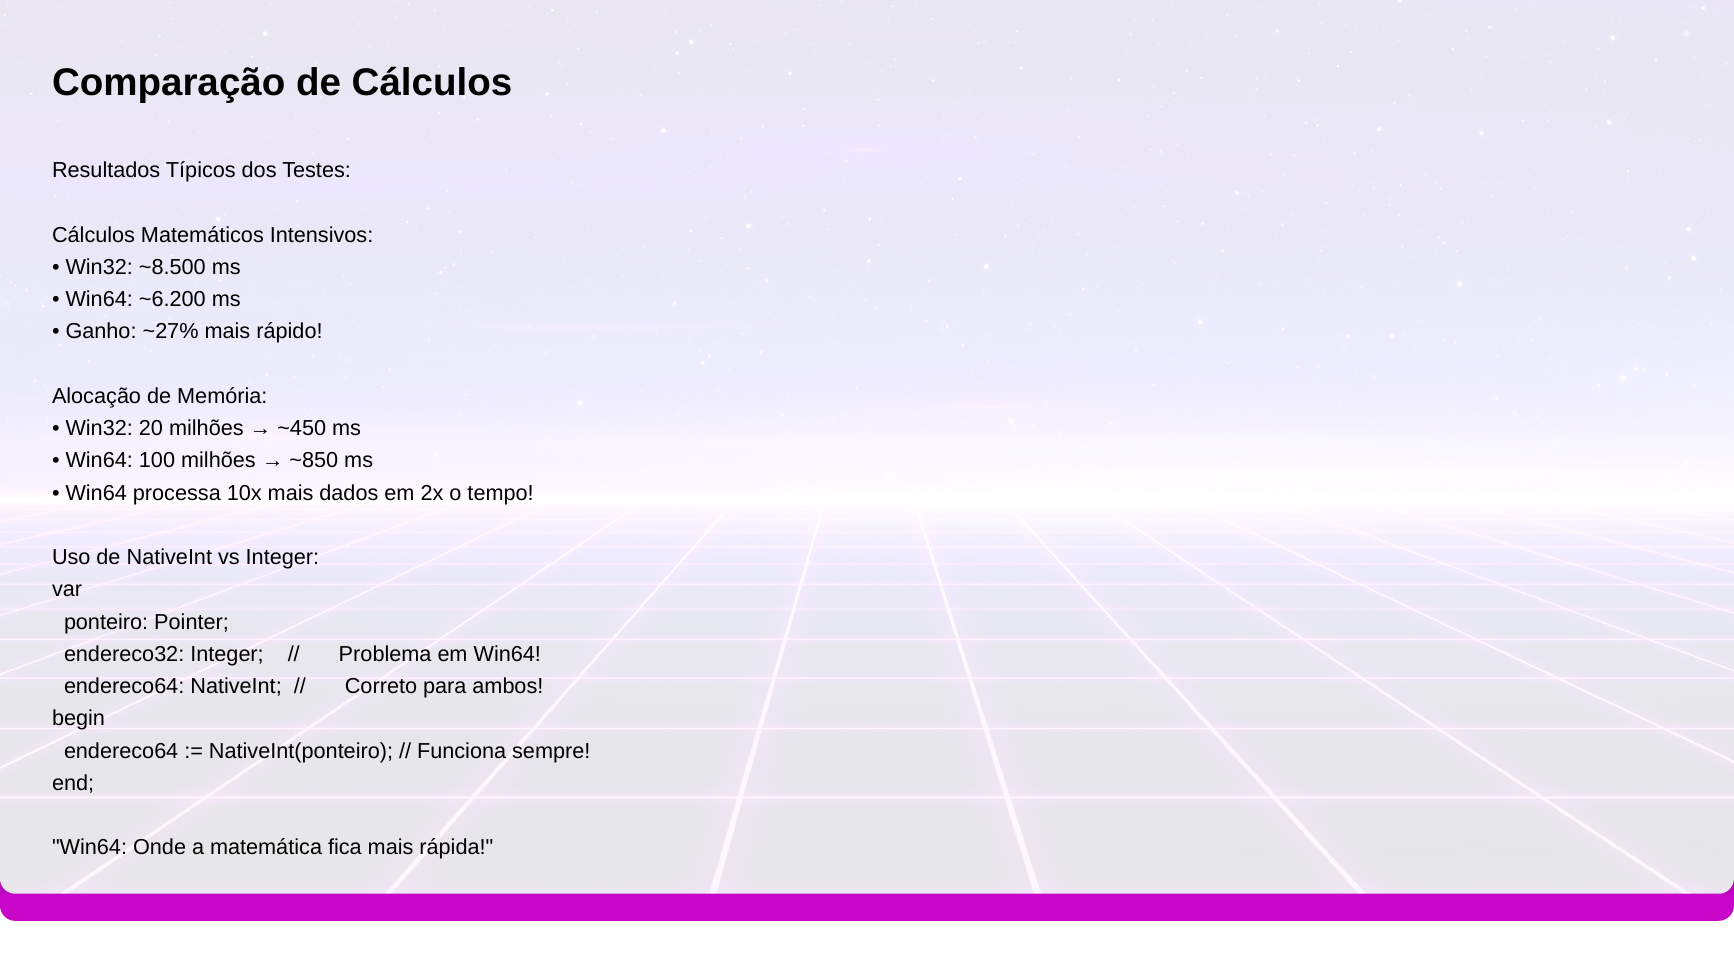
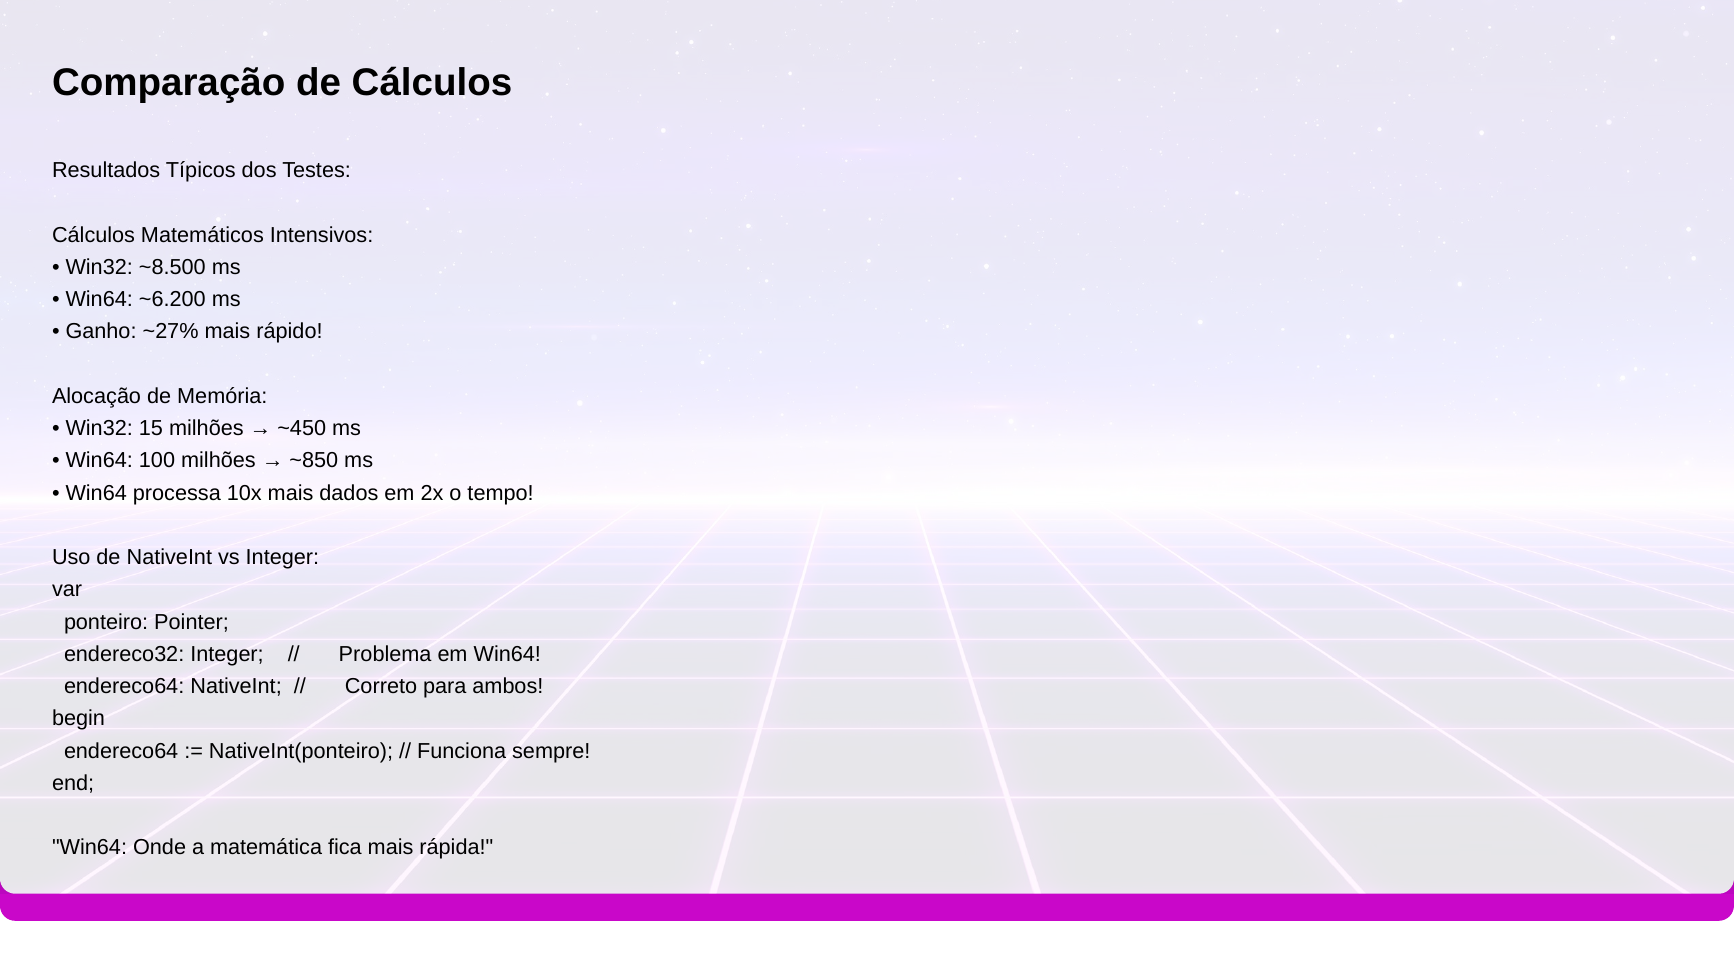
20: 20 -> 15 (151, 429)
